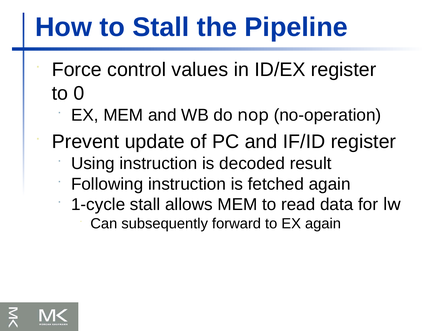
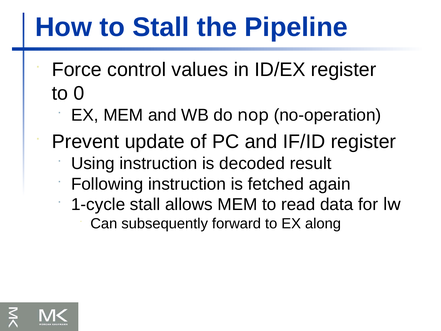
EX again: again -> along (323, 223)
